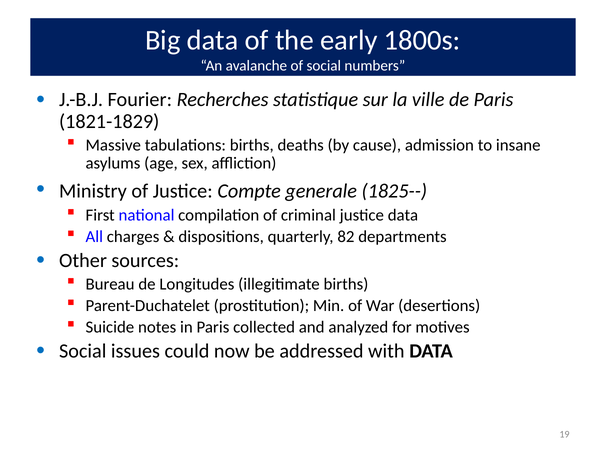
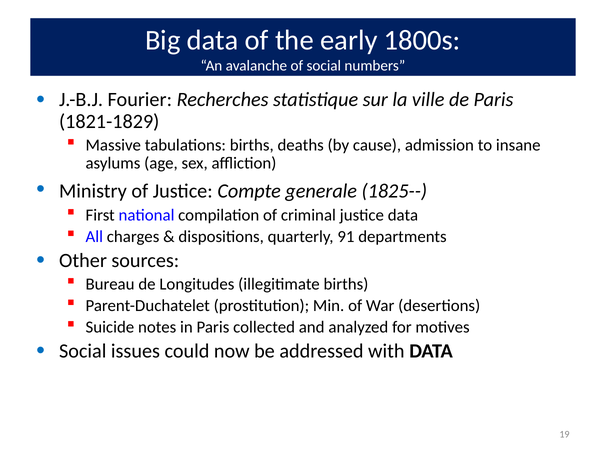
82: 82 -> 91 (346, 236)
